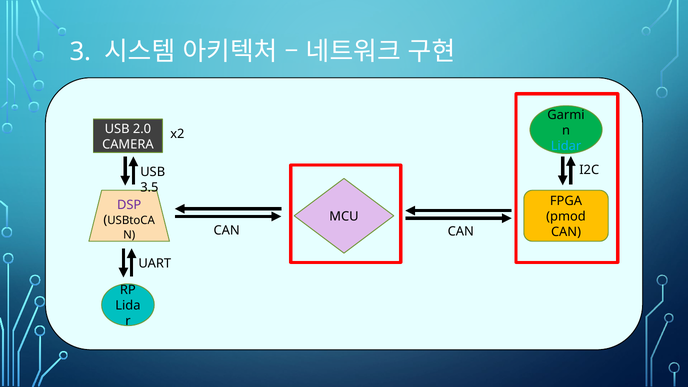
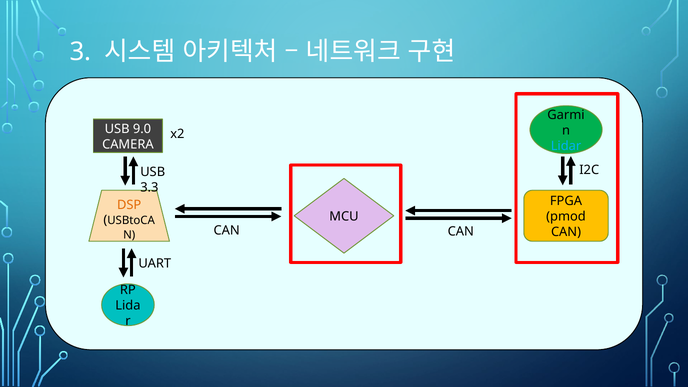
2.0: 2.0 -> 9.0 (142, 129)
3.5: 3.5 -> 3.3 (149, 187)
DSP colour: purple -> orange (129, 205)
